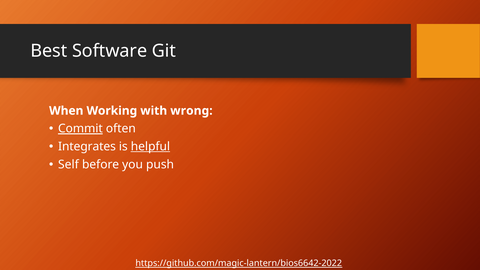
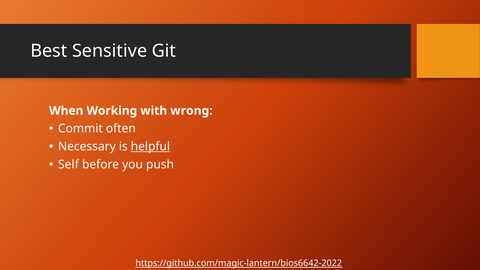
Software: Software -> Sensitive (110, 51)
Commit underline: present -> none (80, 129)
Integrates: Integrates -> Necessary (87, 147)
